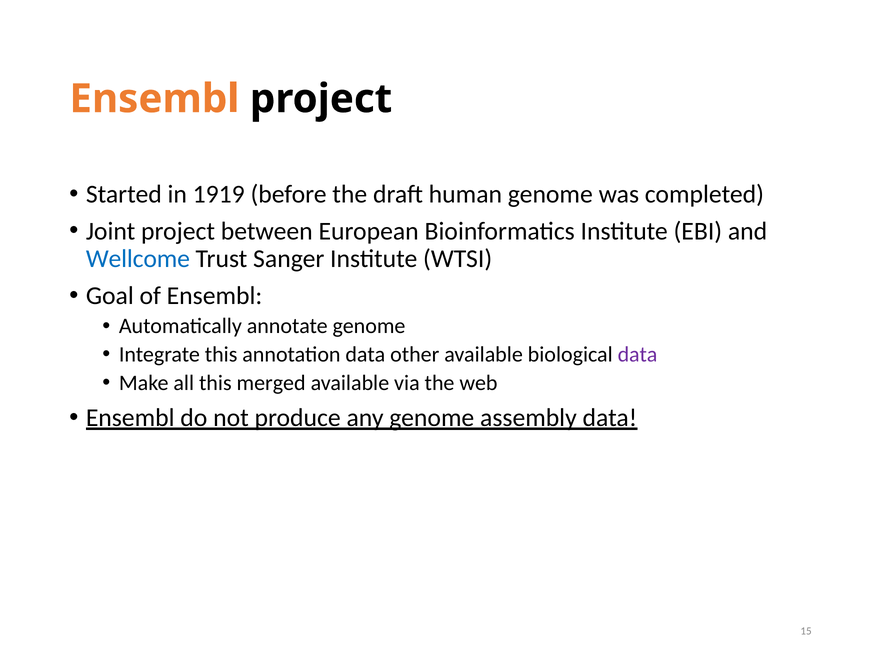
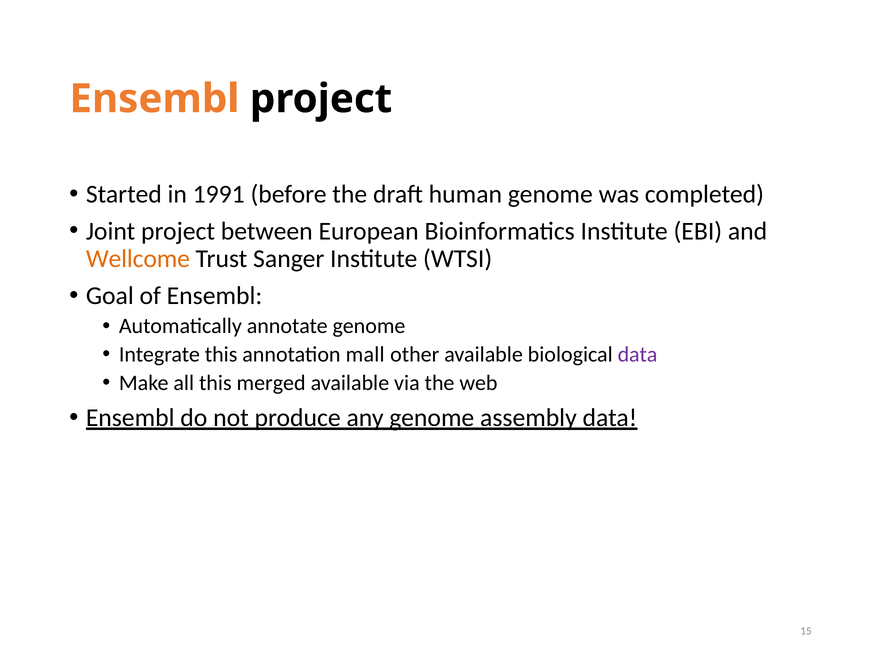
1919: 1919 -> 1991 (219, 194)
Wellcome colour: blue -> orange (138, 259)
annotation data: data -> mall (365, 354)
